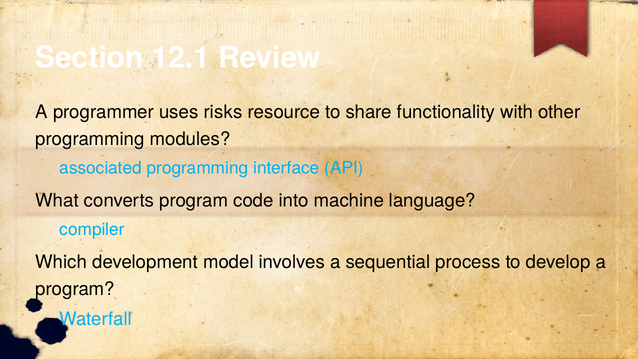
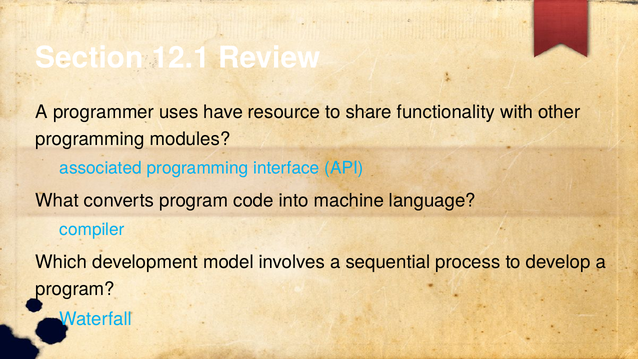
risks: risks -> have (223, 112)
